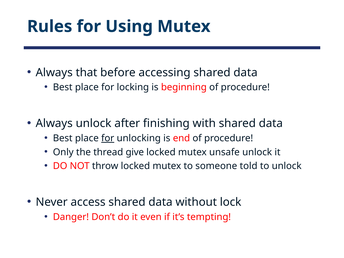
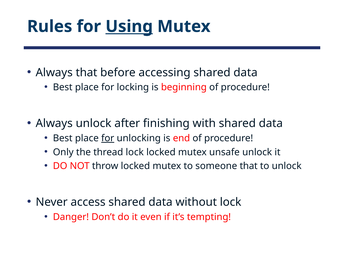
Using underline: none -> present (129, 26)
thread give: give -> lock (135, 152)
someone told: told -> that (249, 166)
